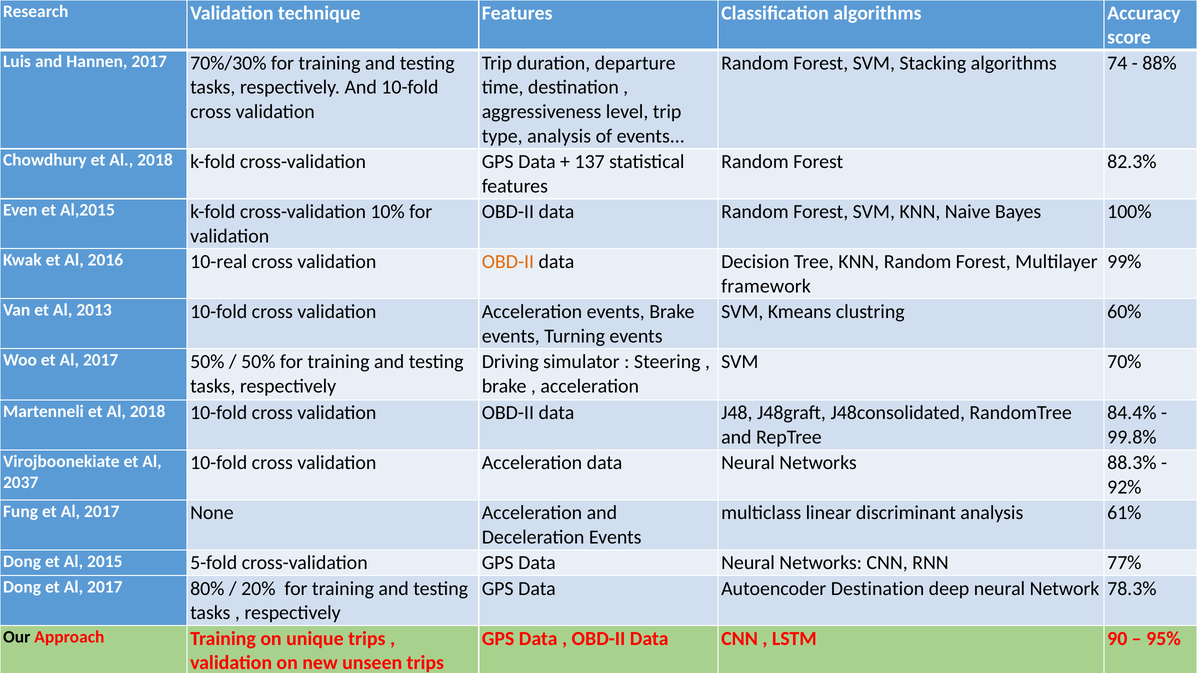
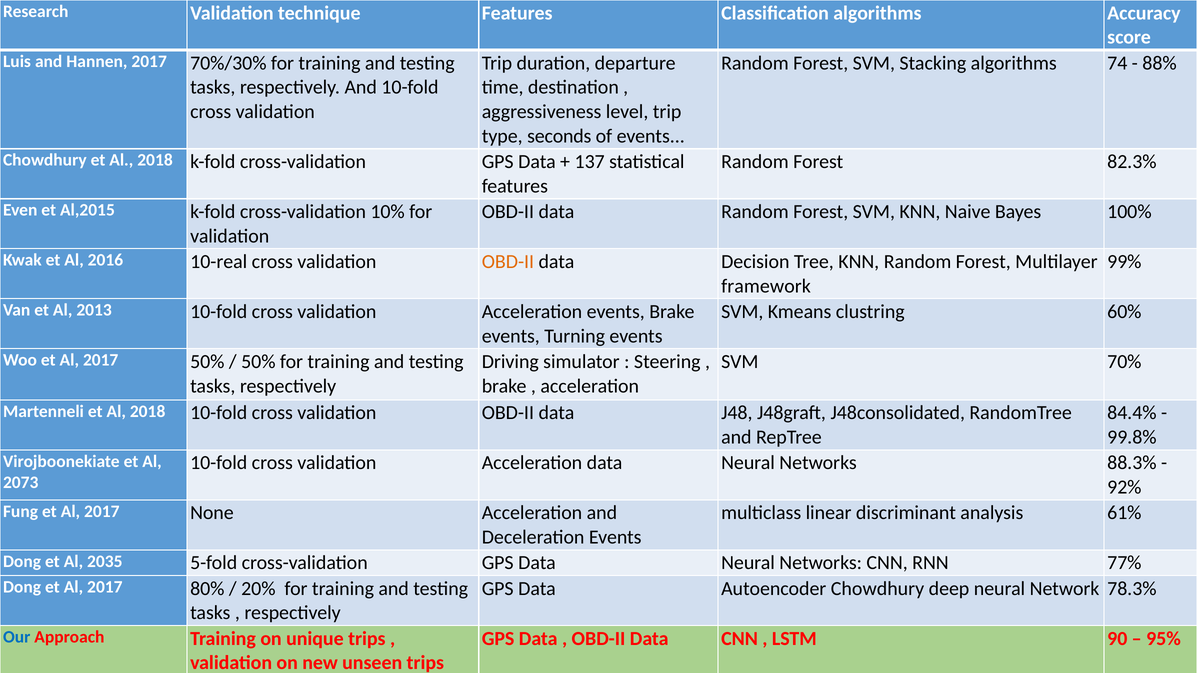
type analysis: analysis -> seconds (559, 136)
2037: 2037 -> 2073 (21, 483)
2015: 2015 -> 2035 (105, 562)
Autoencoder Destination: Destination -> Chowdhury (878, 589)
Our colour: black -> blue (17, 637)
